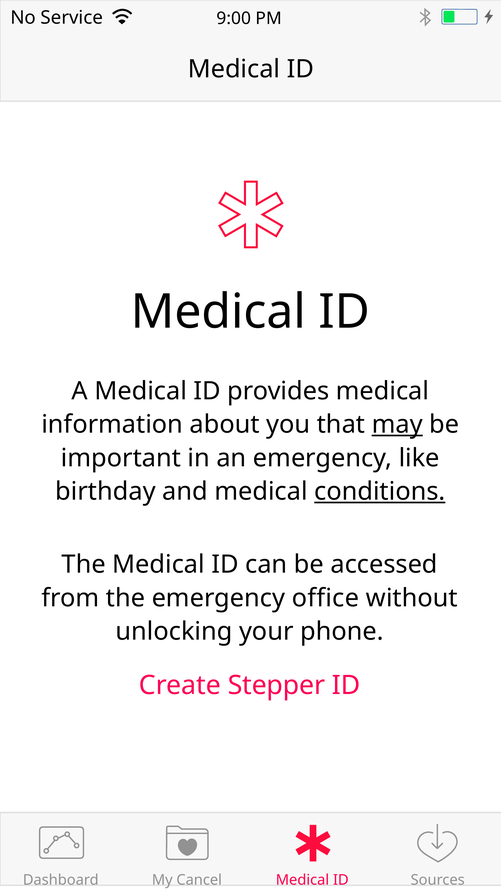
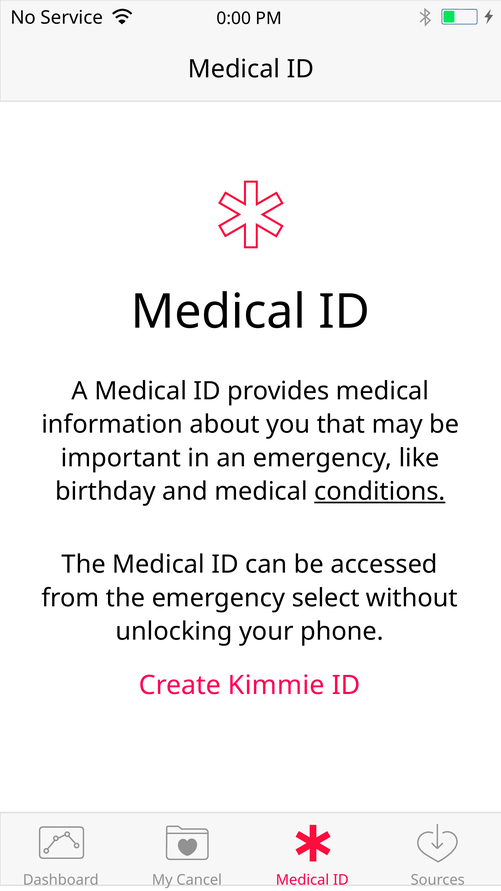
9:00: 9:00 -> 0:00 (234, 18)
may underline: present -> none (397, 425)
office: office -> select (326, 598)
Stepper: Stepper -> Kimmie (276, 686)
